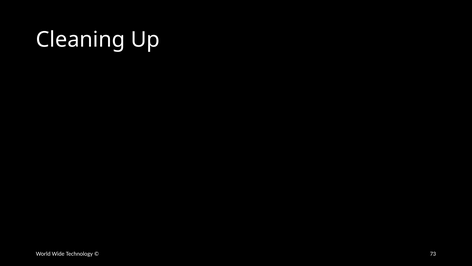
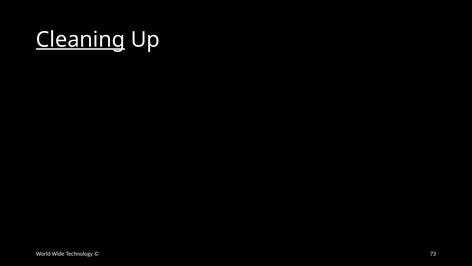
Cleaning underline: none -> present (81, 40)
